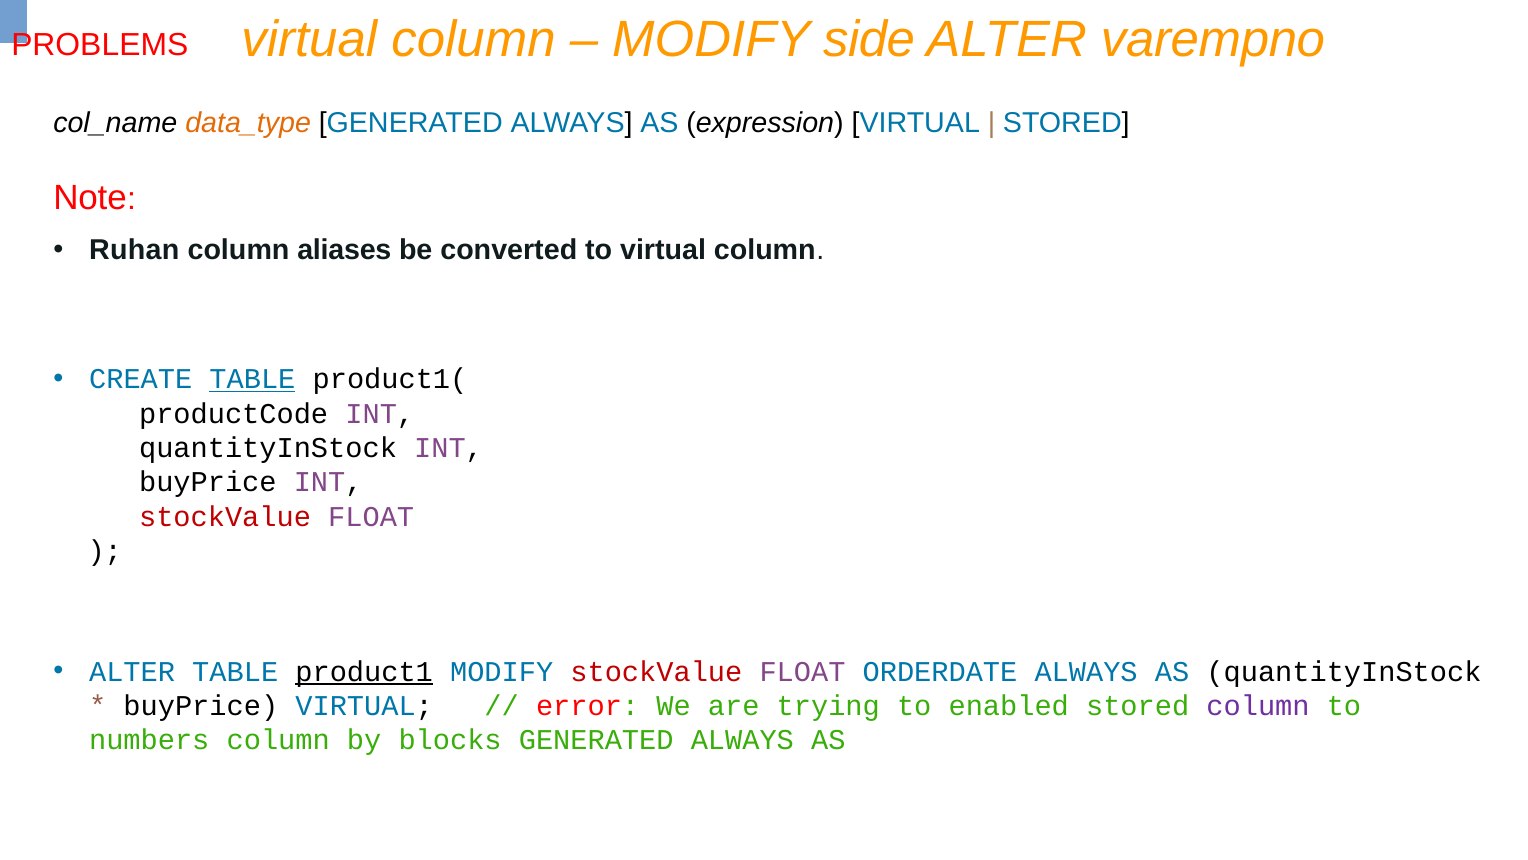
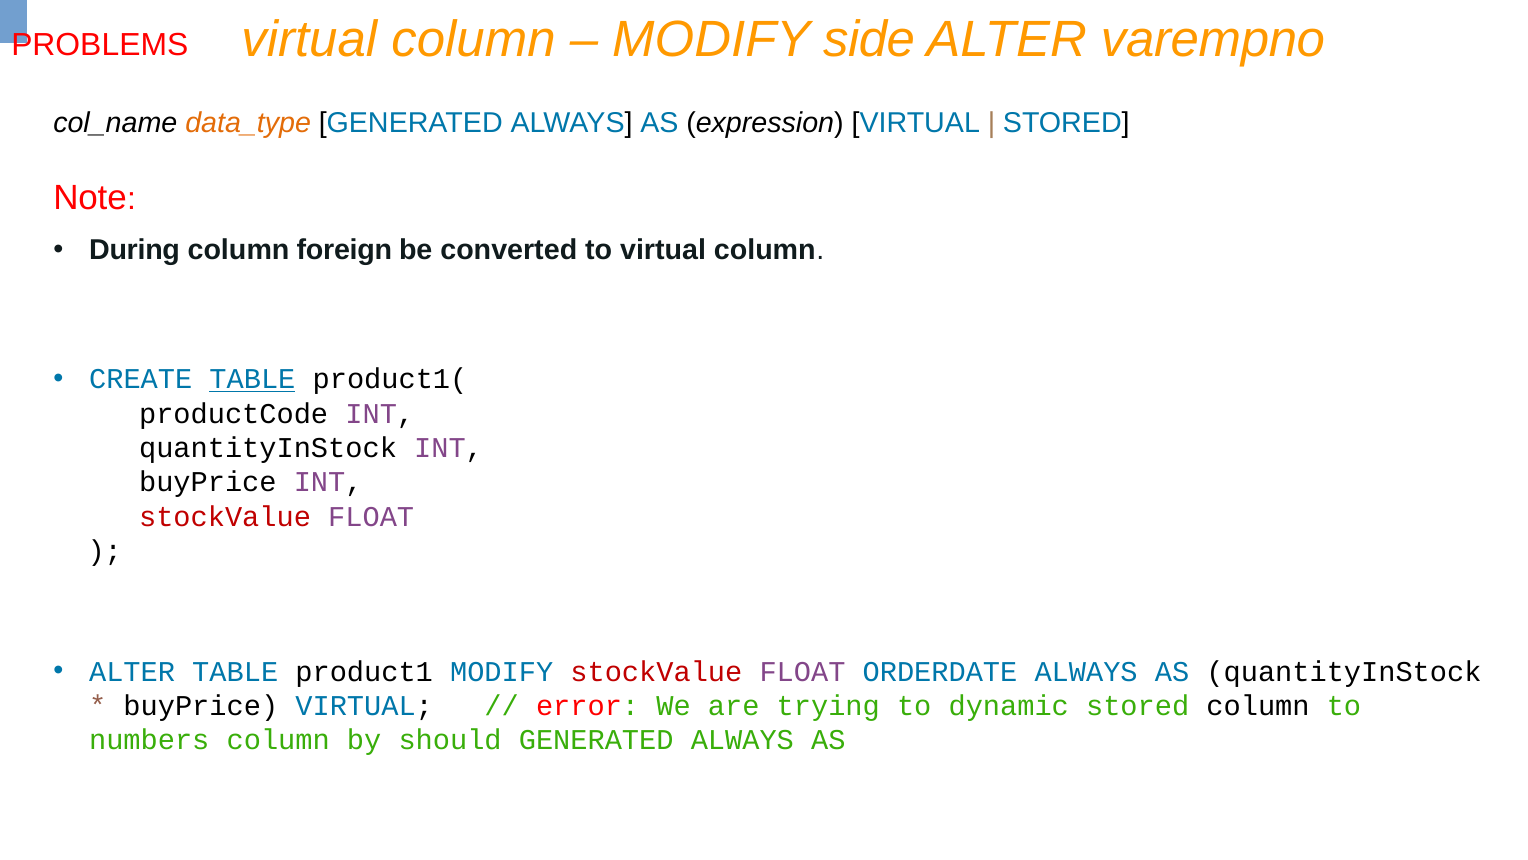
Ruhan: Ruhan -> During (135, 250)
aliases: aliases -> foreign (344, 250)
product1 underline: present -> none (364, 671)
enabled: enabled -> dynamic (1009, 706)
column colour: purple -> black (1258, 706)
blocks: blocks -> should (450, 740)
